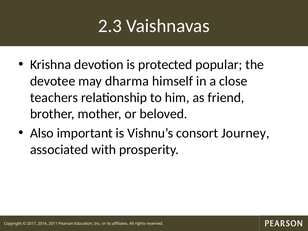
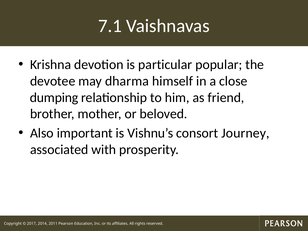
2.3: 2.3 -> 7.1 (110, 26)
protected: protected -> particular (165, 65)
teachers: teachers -> dumping (54, 98)
